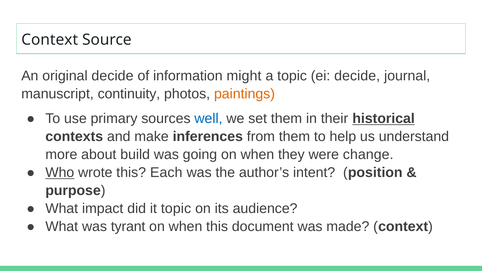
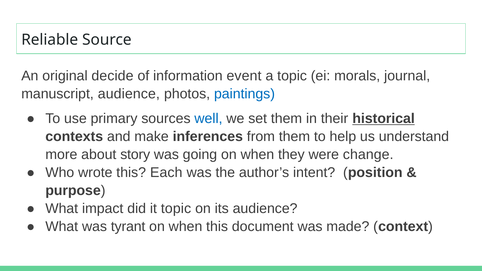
Context: Context -> Reliable (50, 40)
might: might -> event (244, 76)
ei decide: decide -> morals (357, 76)
manuscript continuity: continuity -> audience (129, 94)
paintings colour: orange -> blue (244, 94)
build: build -> story (135, 155)
Who underline: present -> none (60, 173)
